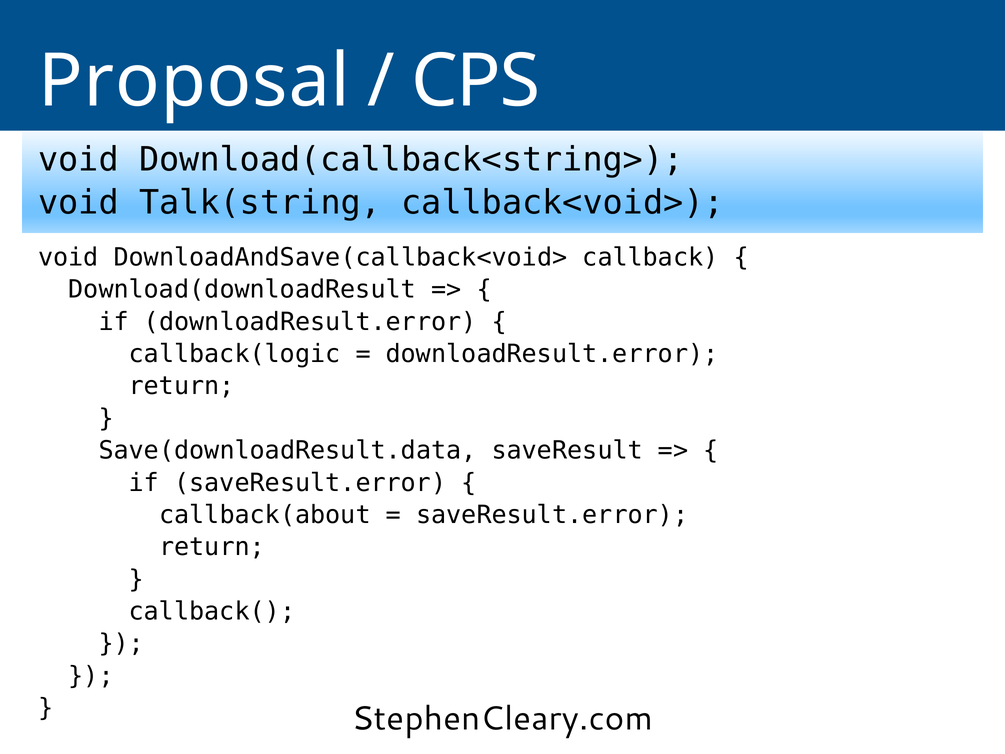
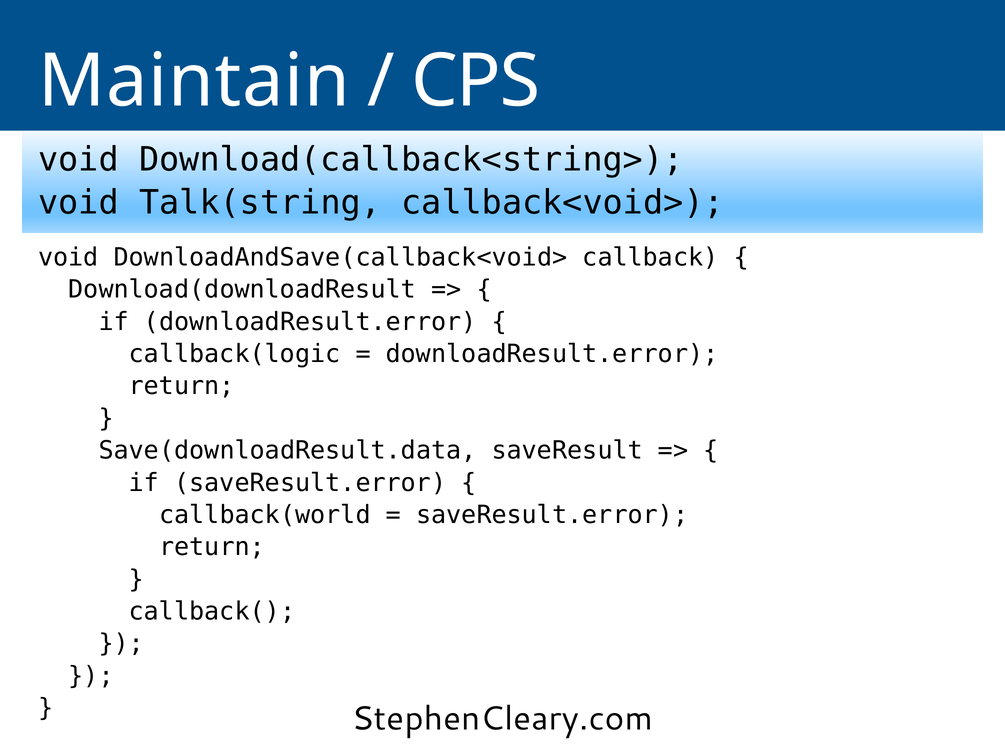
Proposal: Proposal -> Maintain (194, 81)
callback(about: callback(about -> callback(world (265, 515)
